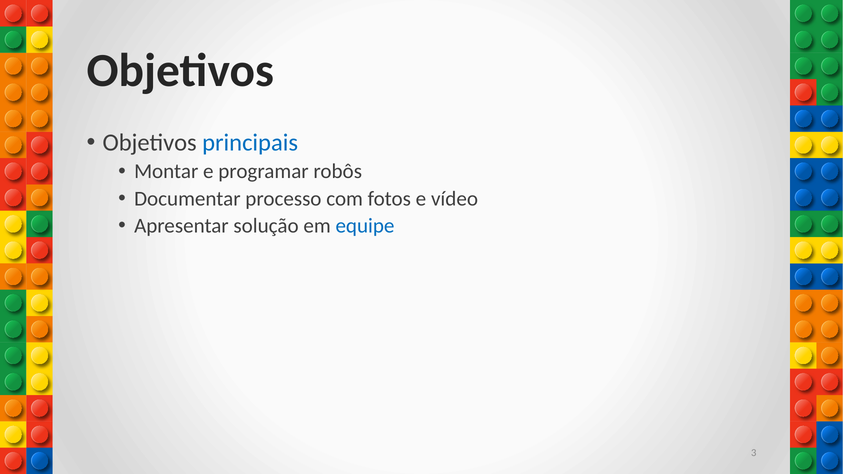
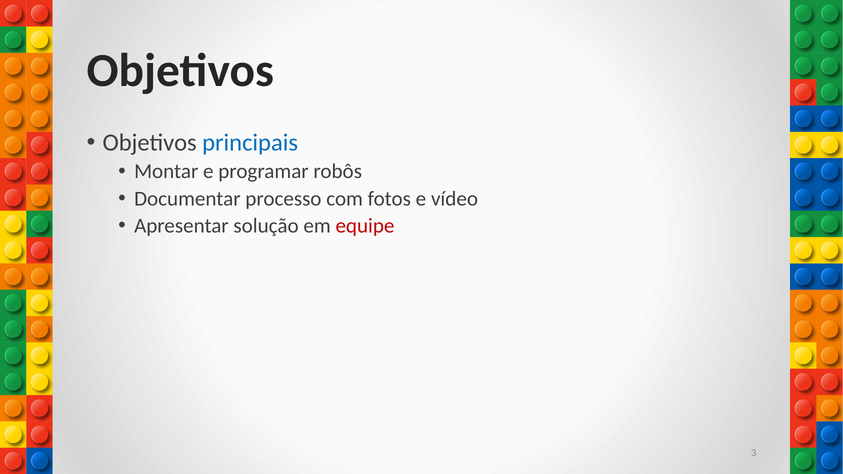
equipe colour: blue -> red (365, 226)
